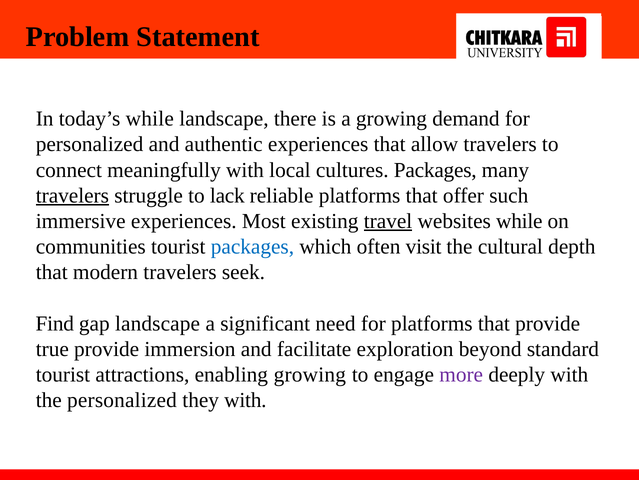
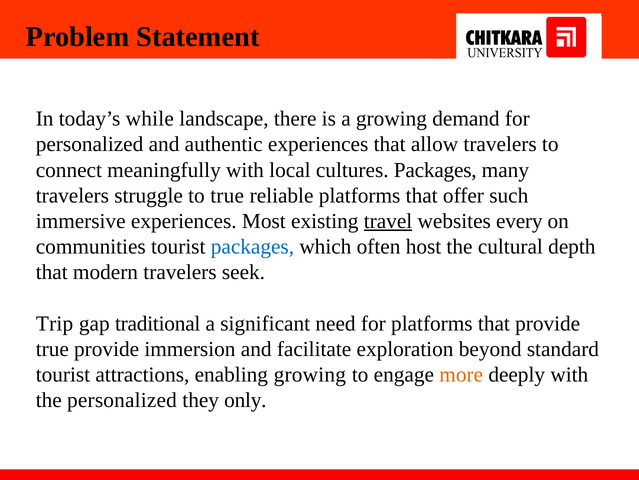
travelers underline: present -> none (72, 195)
to lack: lack -> true (227, 195)
websites while: while -> every (519, 221)
visit: visit -> host (423, 246)
Find: Find -> Trip (55, 323)
gap landscape: landscape -> traditional (158, 323)
more colour: purple -> orange (461, 374)
they with: with -> only (245, 400)
